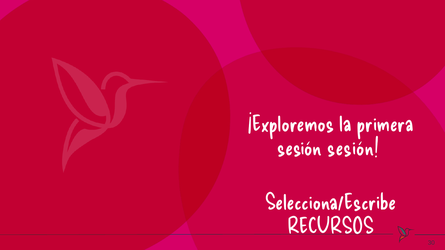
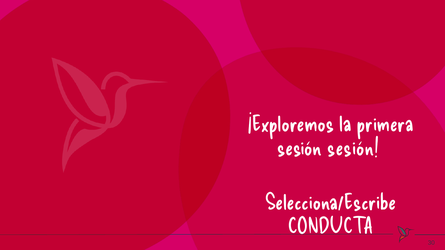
RECURSOS: RECURSOS -> CONDUCTA (331, 227)
